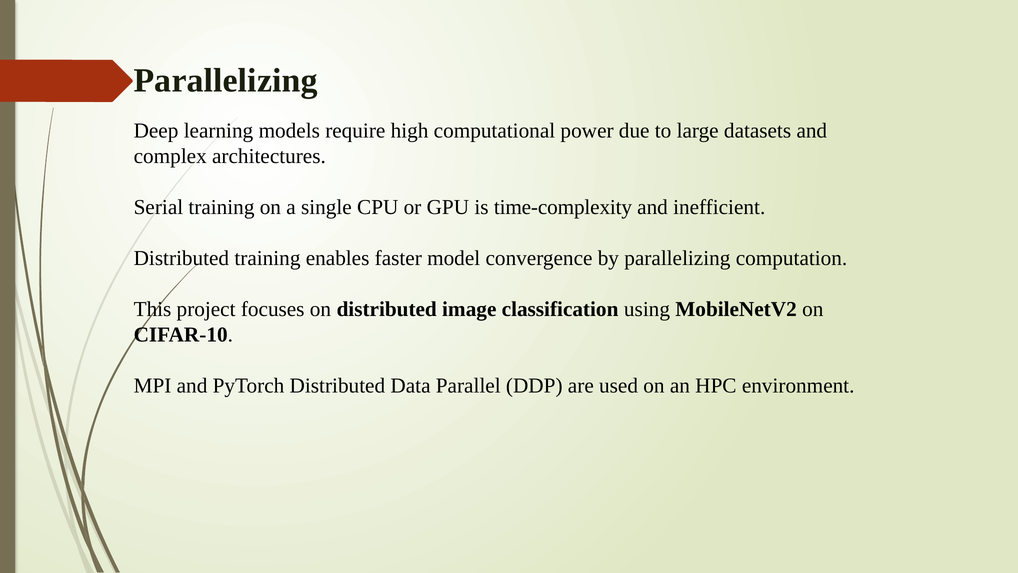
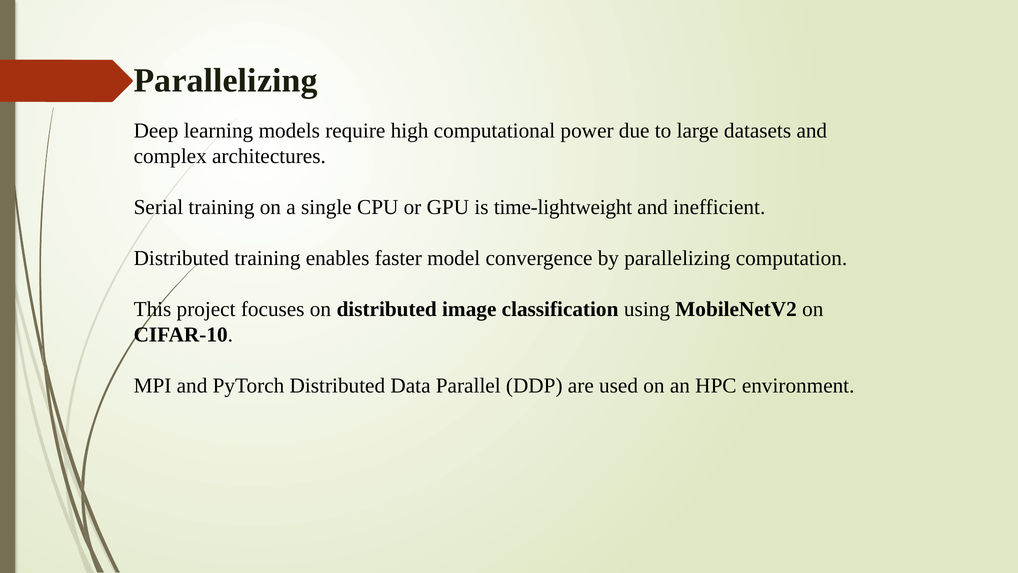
time-complexity: time-complexity -> time-lightweight (563, 207)
